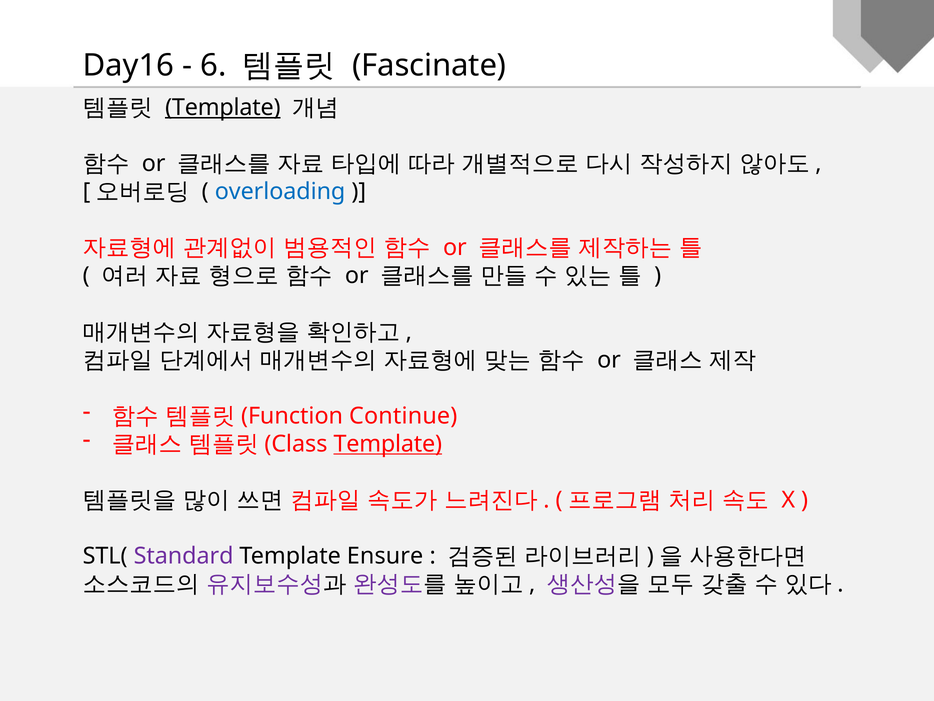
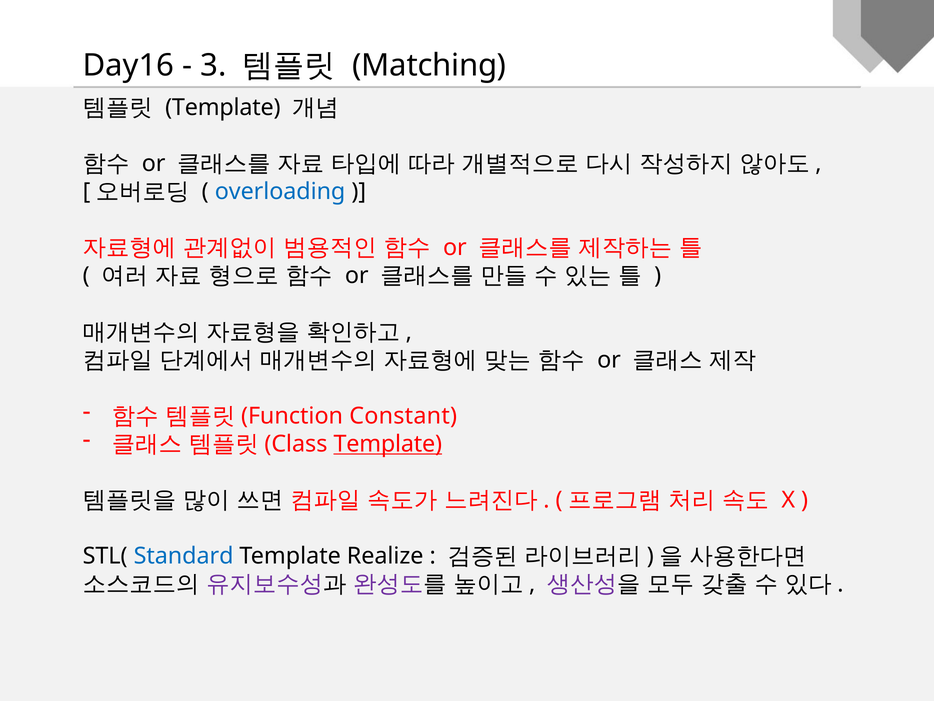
6: 6 -> 3 (214, 66)
Fascinate: Fascinate -> Matching (429, 66)
Template underline: present -> none (223, 107)
Continue: Continue -> Constant (403, 416)
Standard colour: purple -> blue (184, 556)
Ensure: Ensure -> Realize (385, 556)
